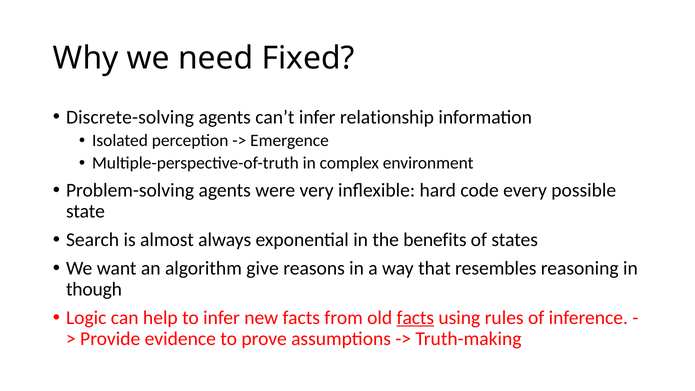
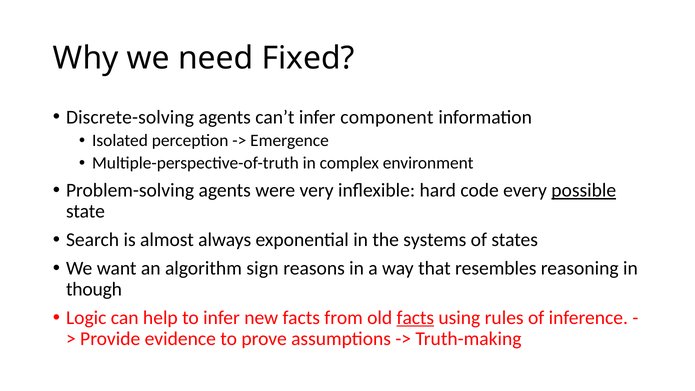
relationship: relationship -> component (387, 117)
possible underline: none -> present (584, 190)
benefits: benefits -> systems (435, 240)
give: give -> sign (262, 268)
